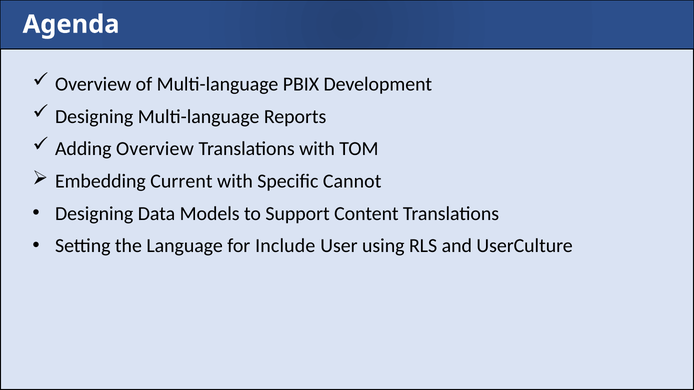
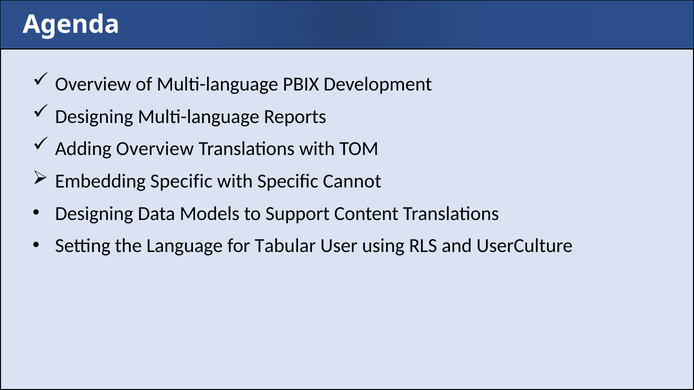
Embedding Current: Current -> Specific (181, 181)
Include: Include -> Tabular (285, 246)
